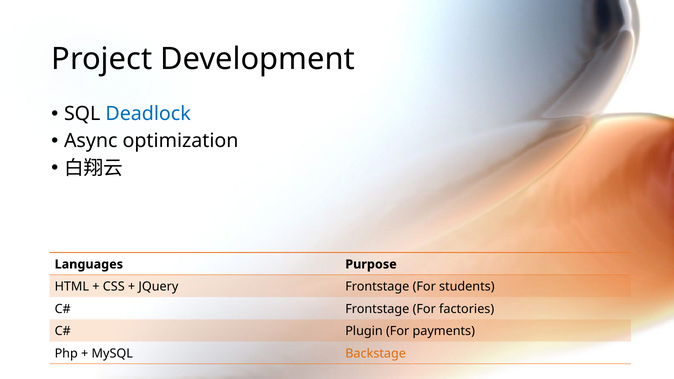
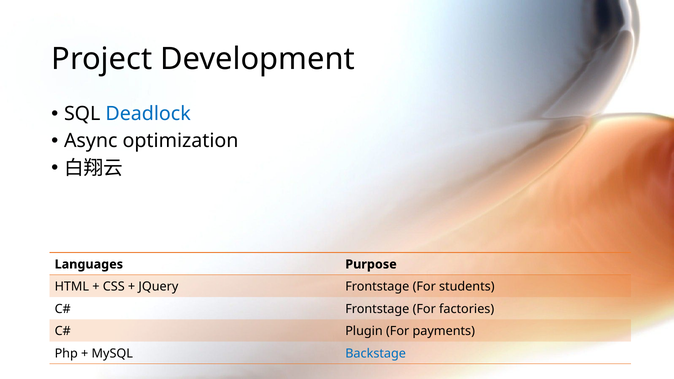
Backstage colour: orange -> blue (376, 353)
